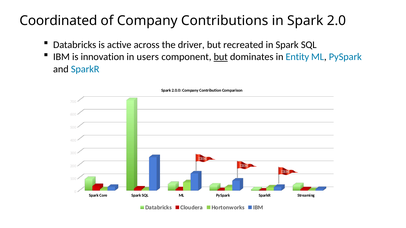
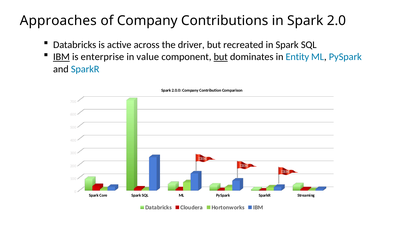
Coordinated: Coordinated -> Approaches (58, 21)
IBM underline: none -> present (61, 57)
innovation: innovation -> enterprise (102, 57)
users: users -> value (148, 57)
